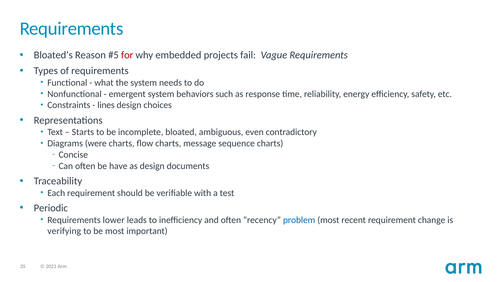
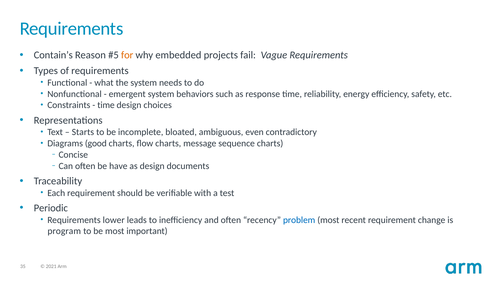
Bloated’s: Bloated’s -> Contain’s (53, 55)
for colour: red -> orange (127, 55)
lines: lines -> time (106, 105)
were: were -> good (96, 143)
verifying: verifying -> program (64, 231)
